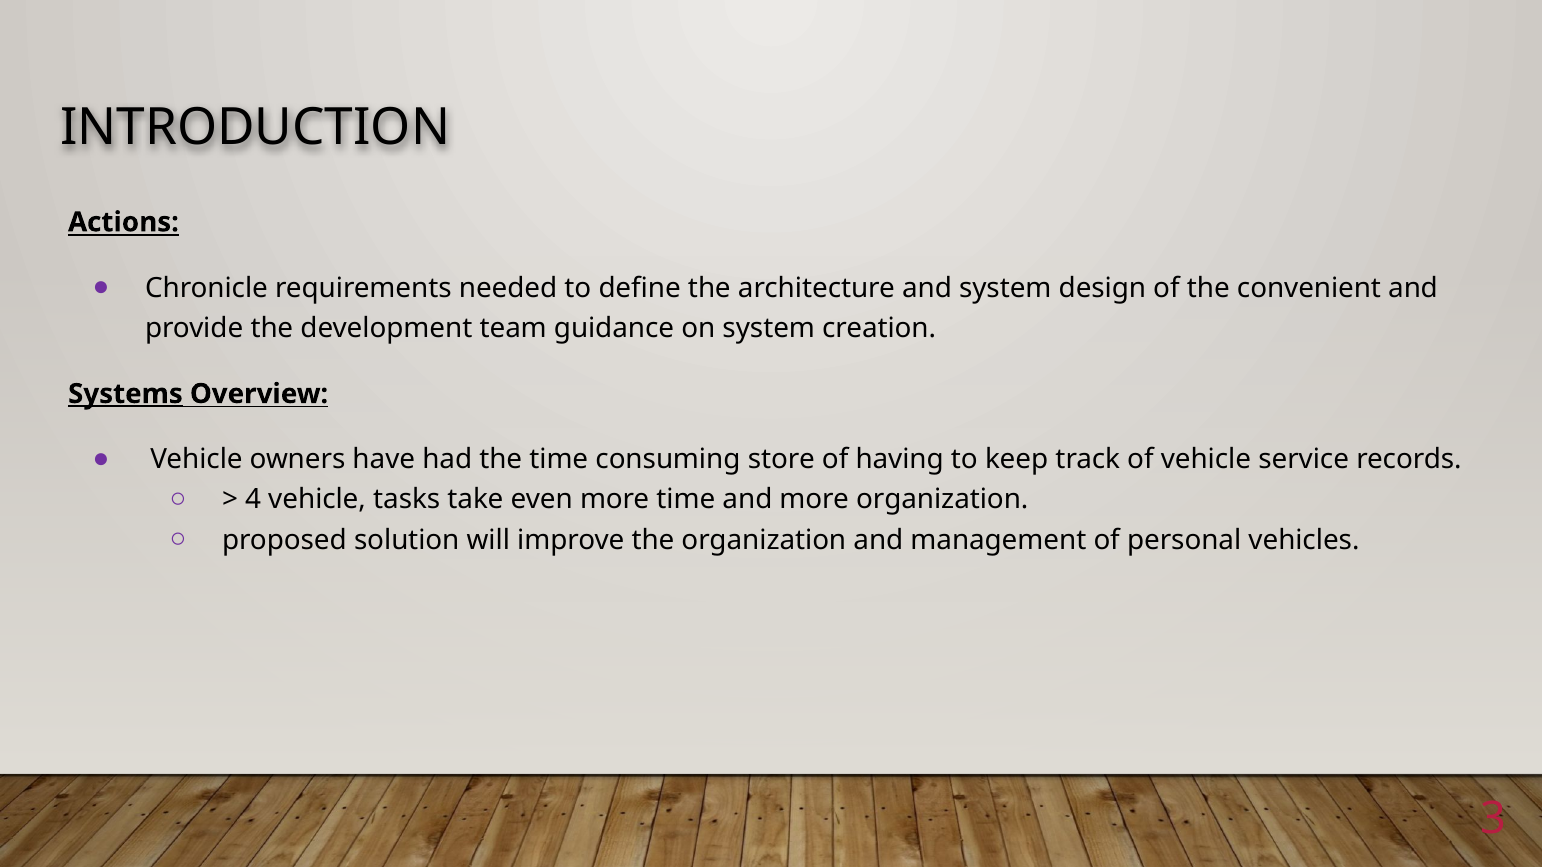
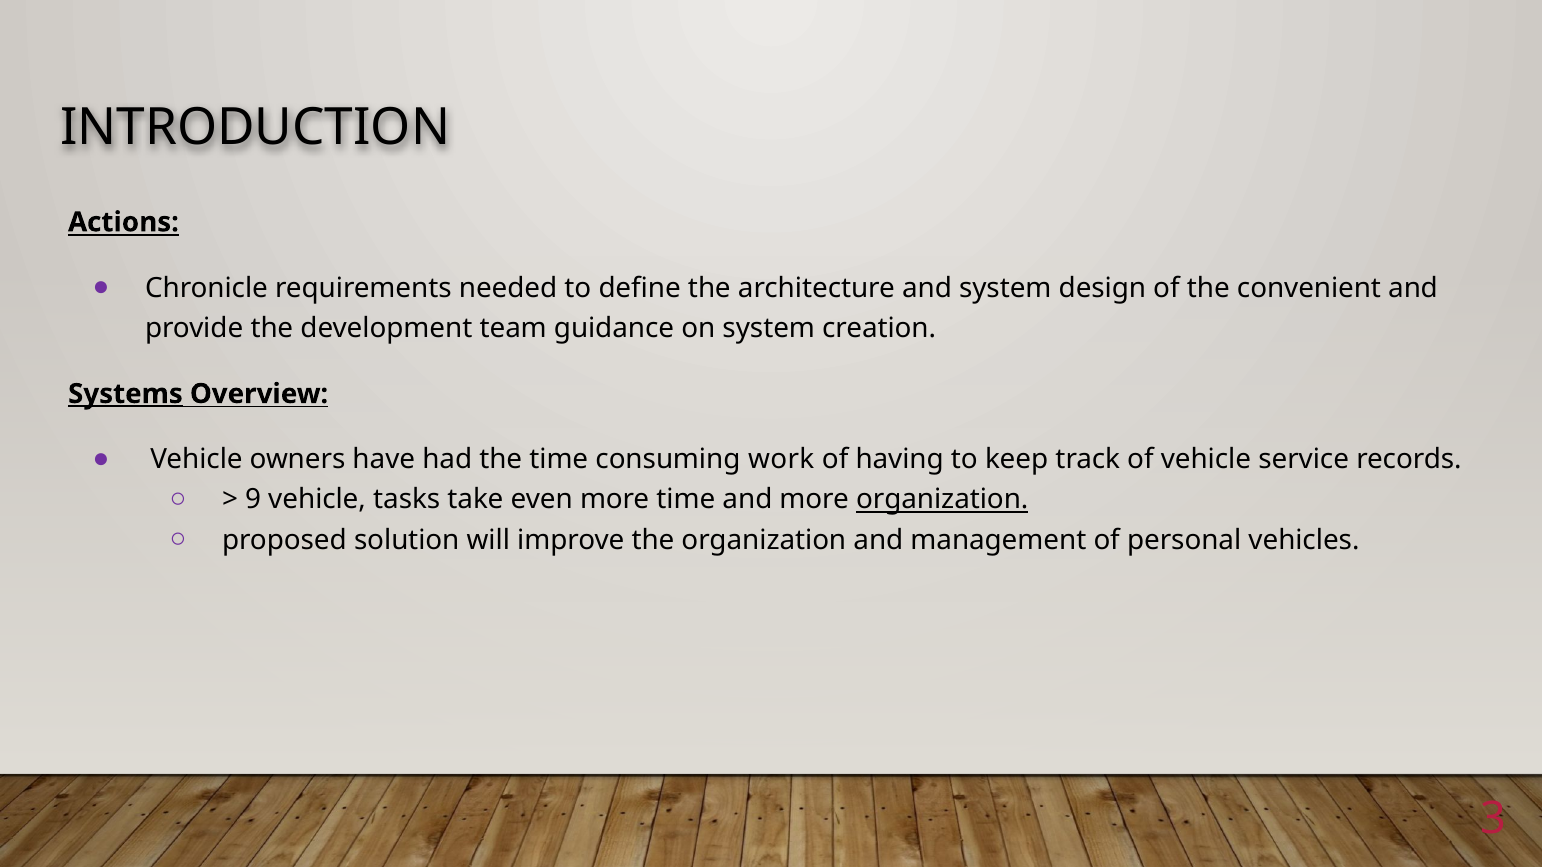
store: store -> work (781, 460)
4: 4 -> 9 (253, 500)
organization underline: none -> present (942, 500)
